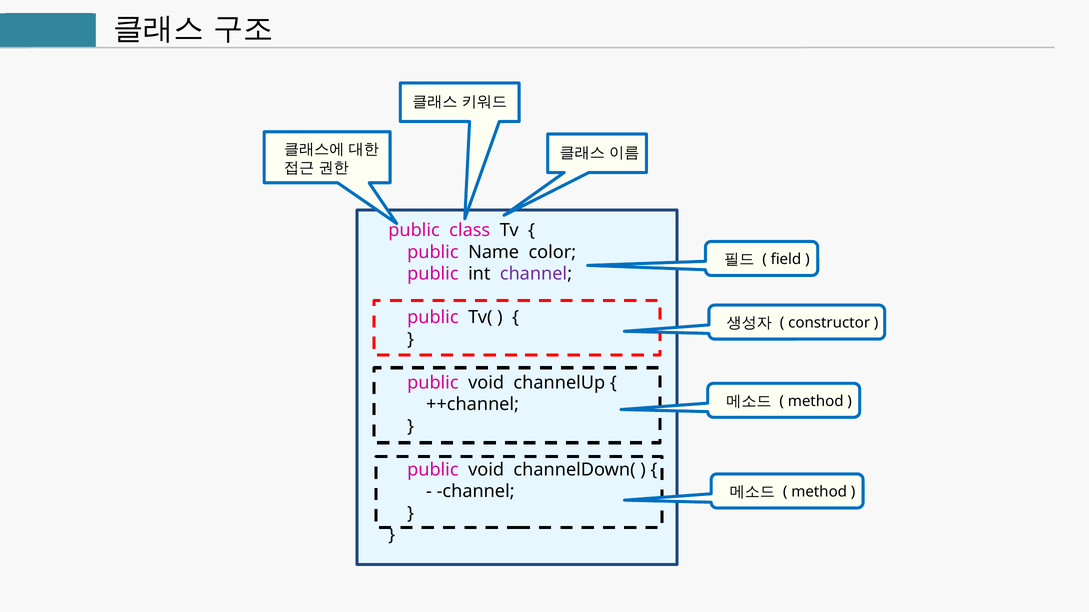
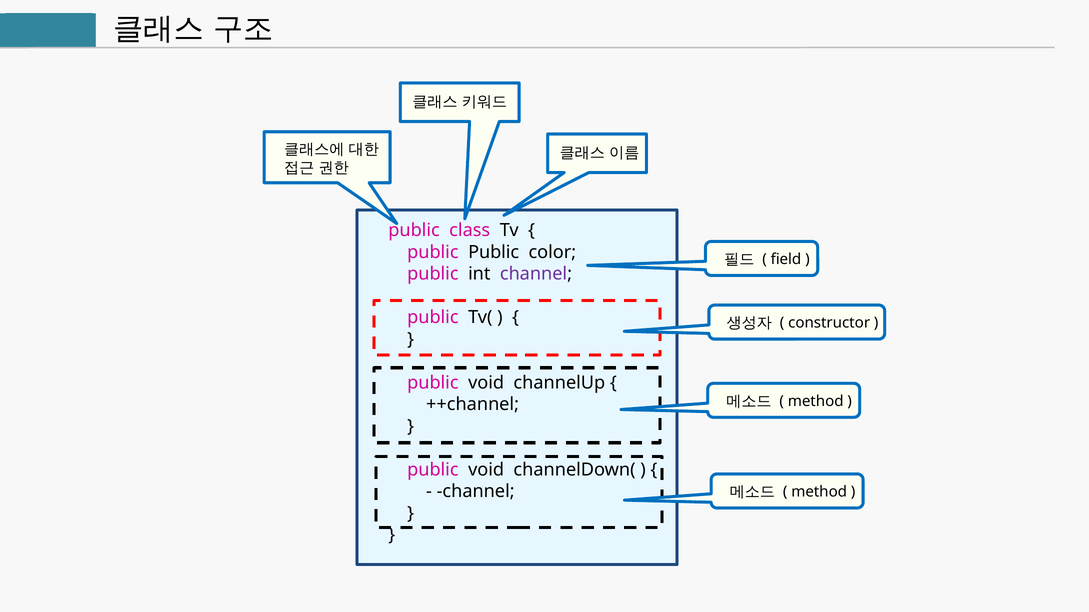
public Name: Name -> Public (494, 252)
